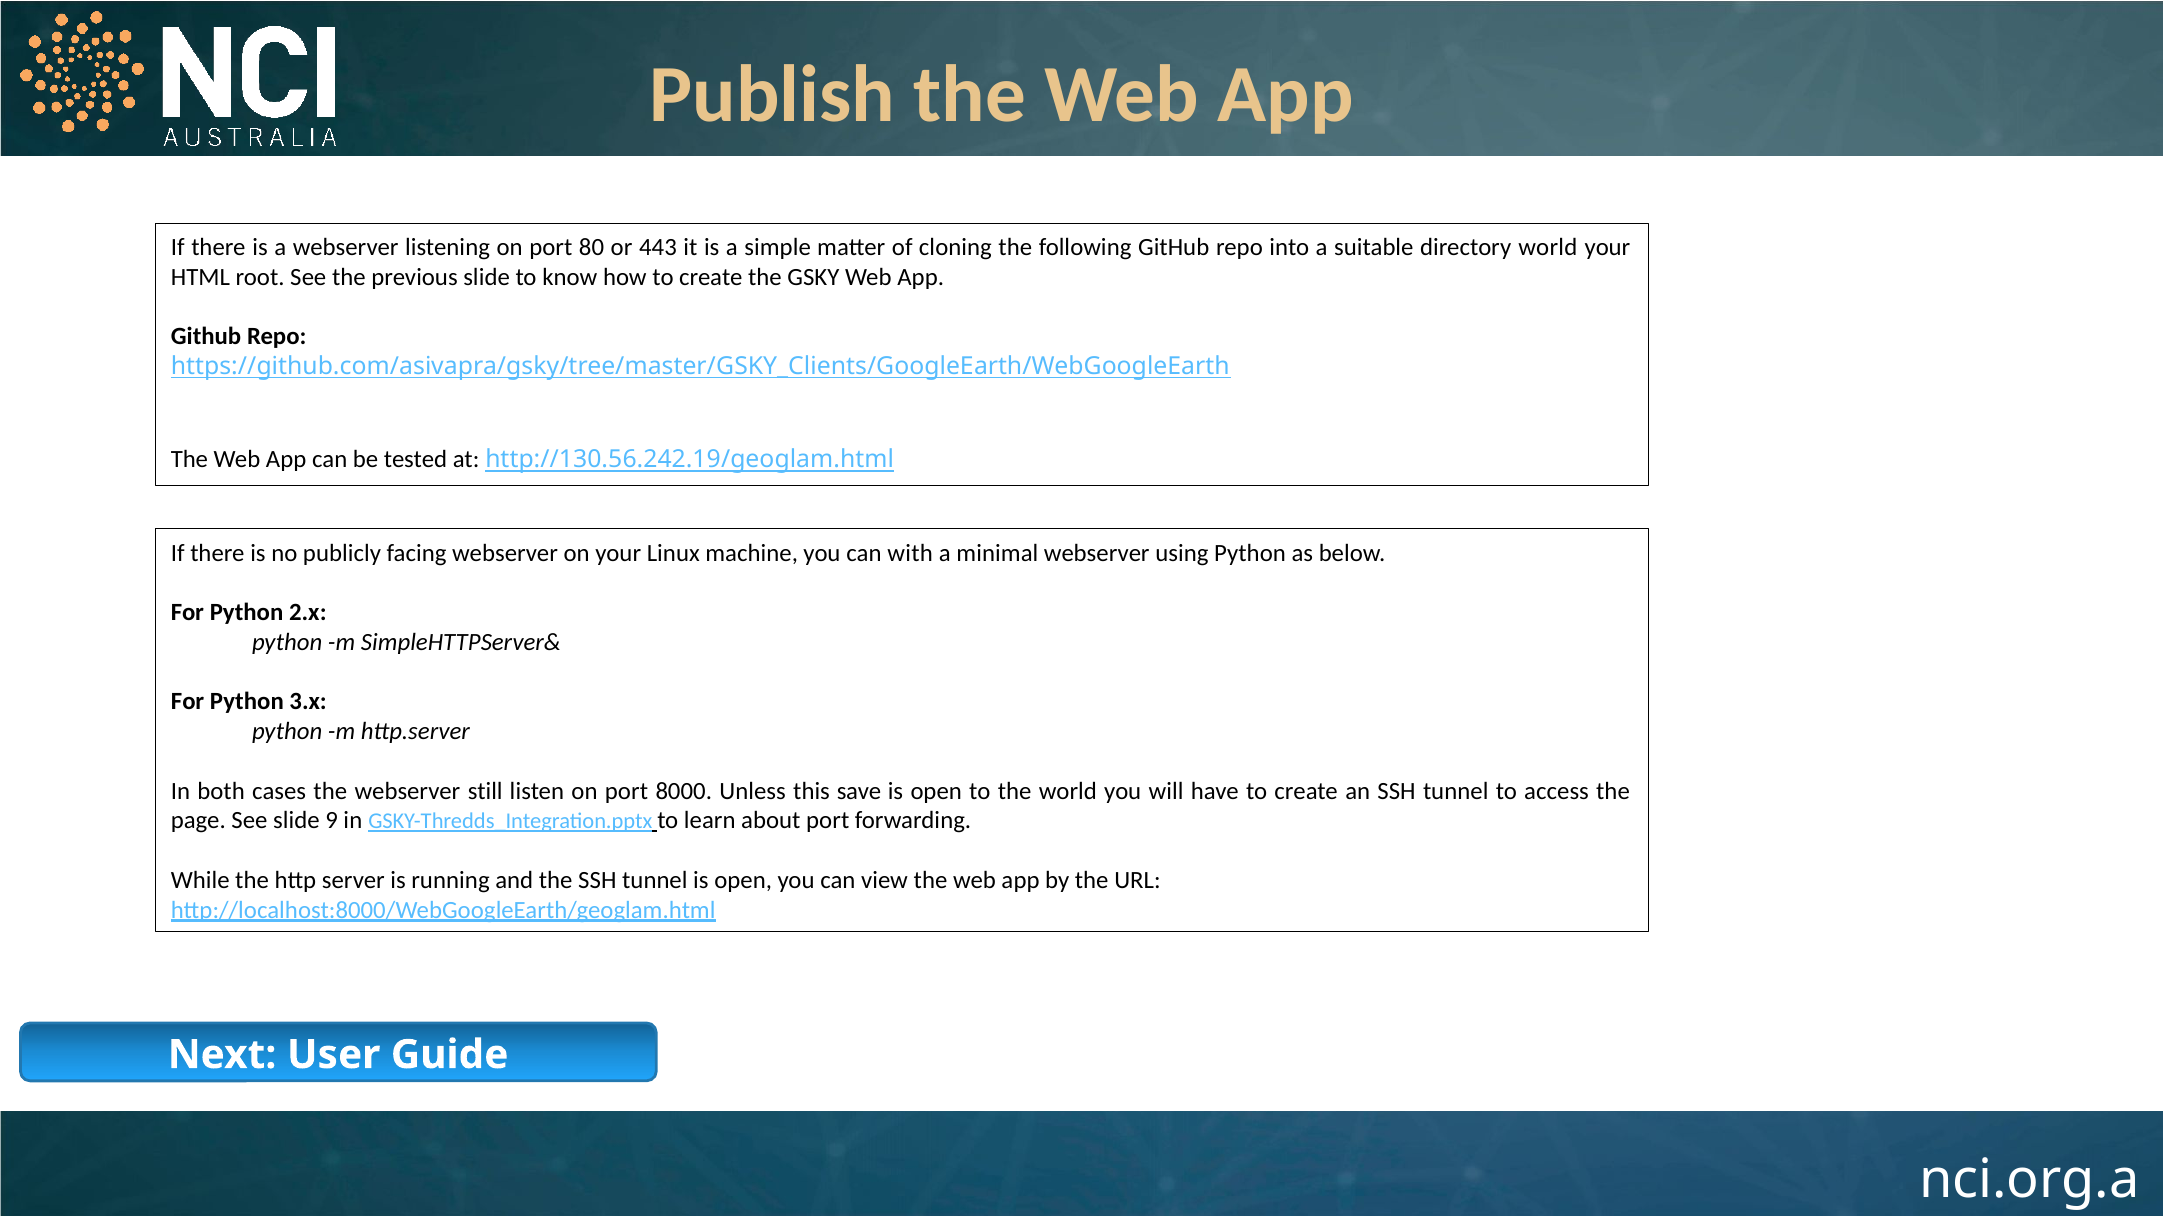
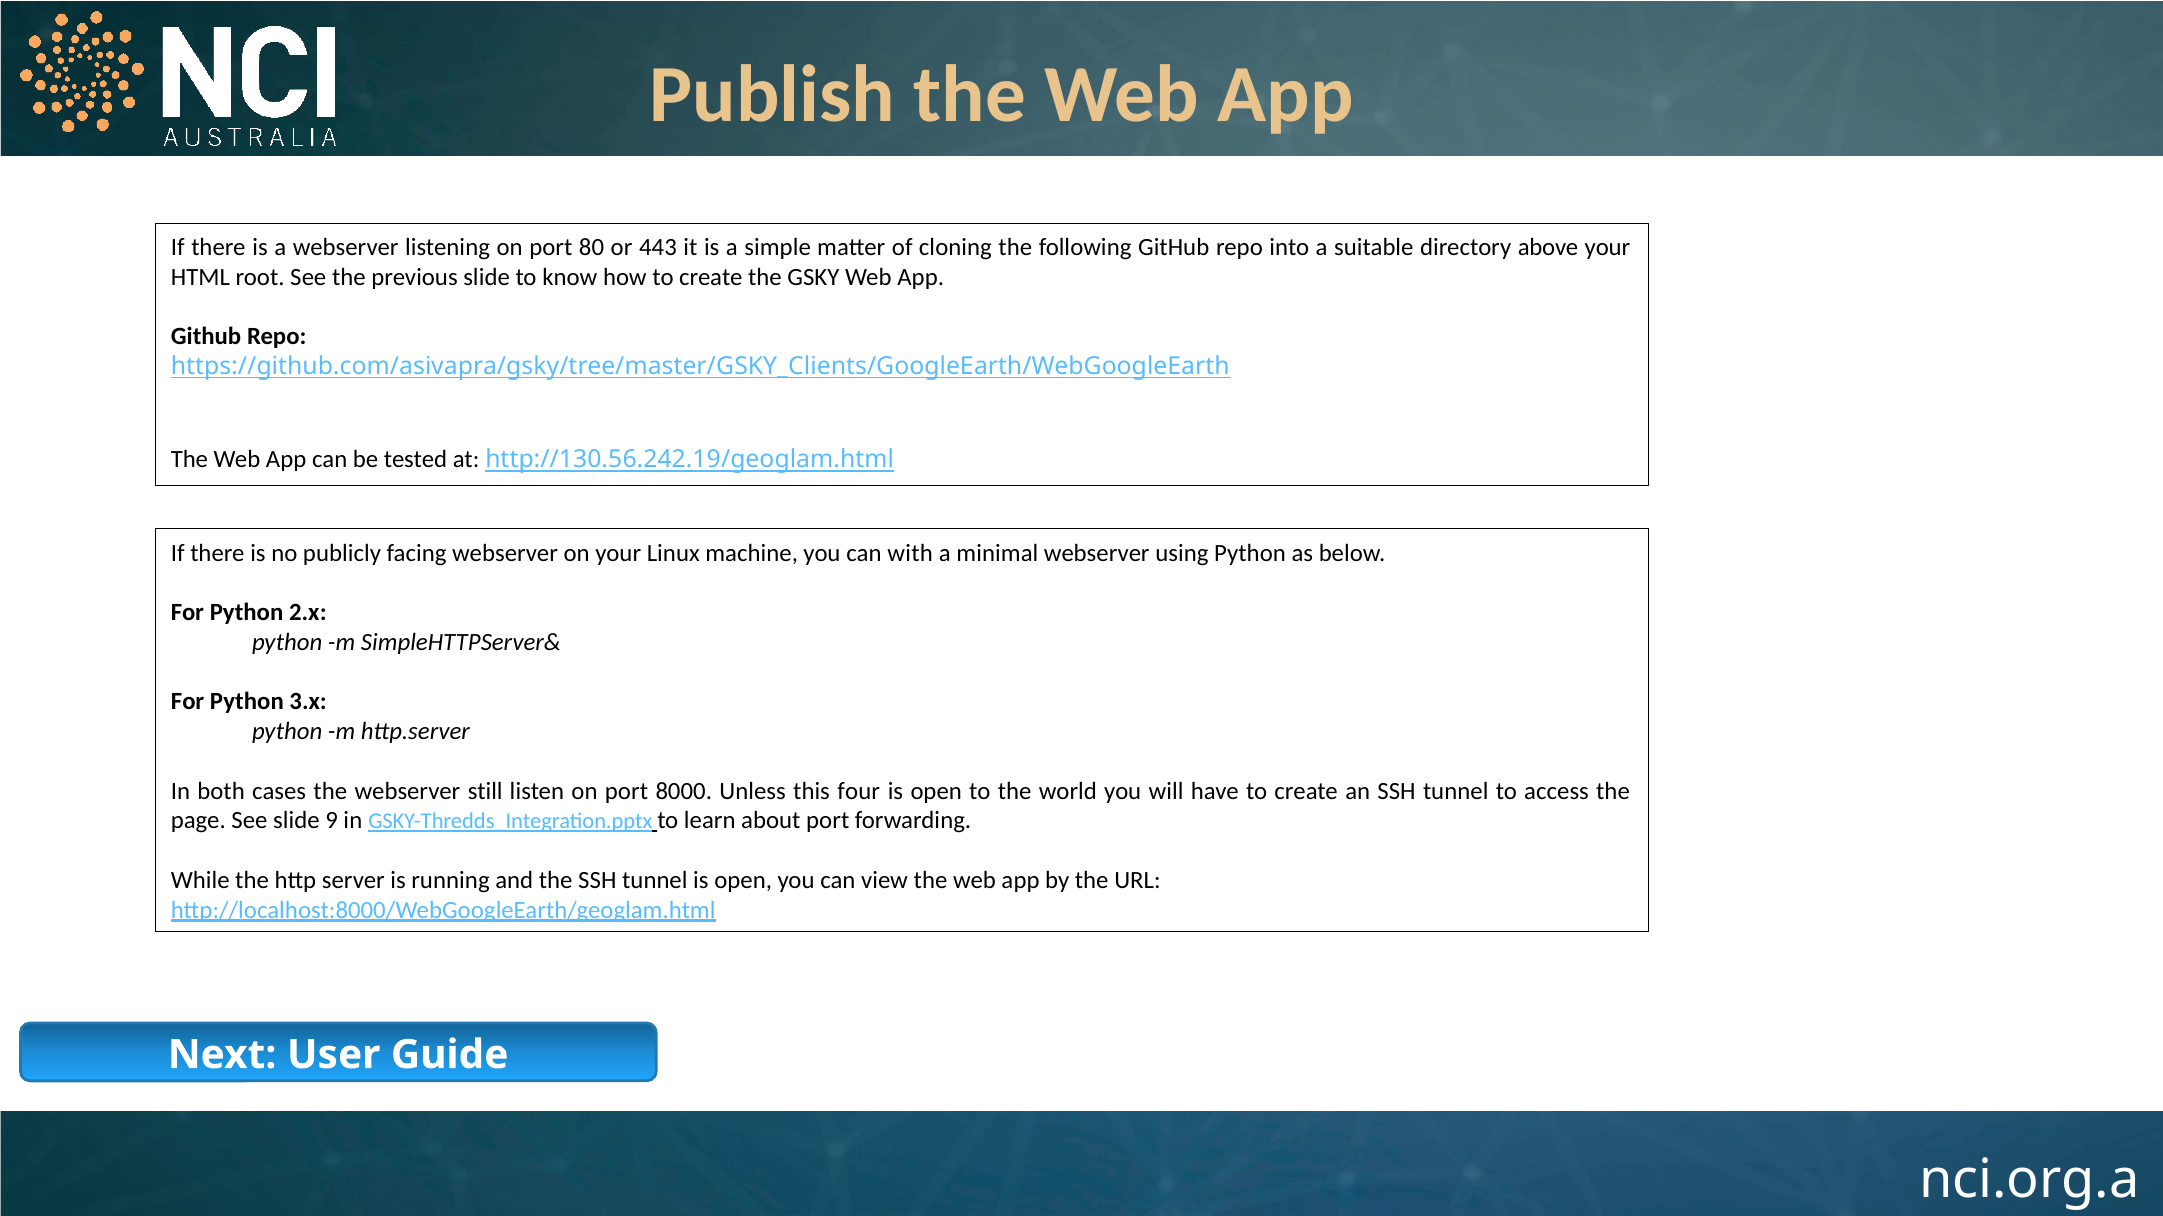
directory world: world -> above (1548, 248)
save: save -> four (859, 791)
